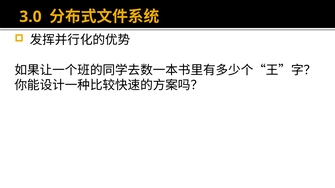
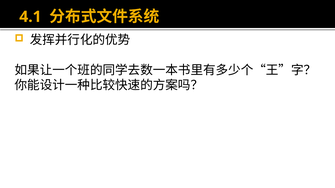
3.0: 3.0 -> 4.1 (30, 17)
